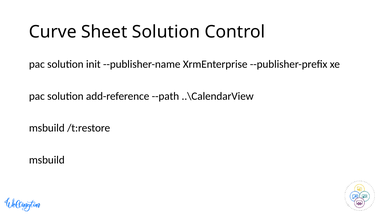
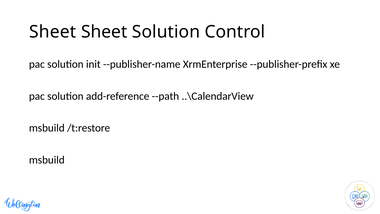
Curve: Curve -> Sheet (53, 32)
